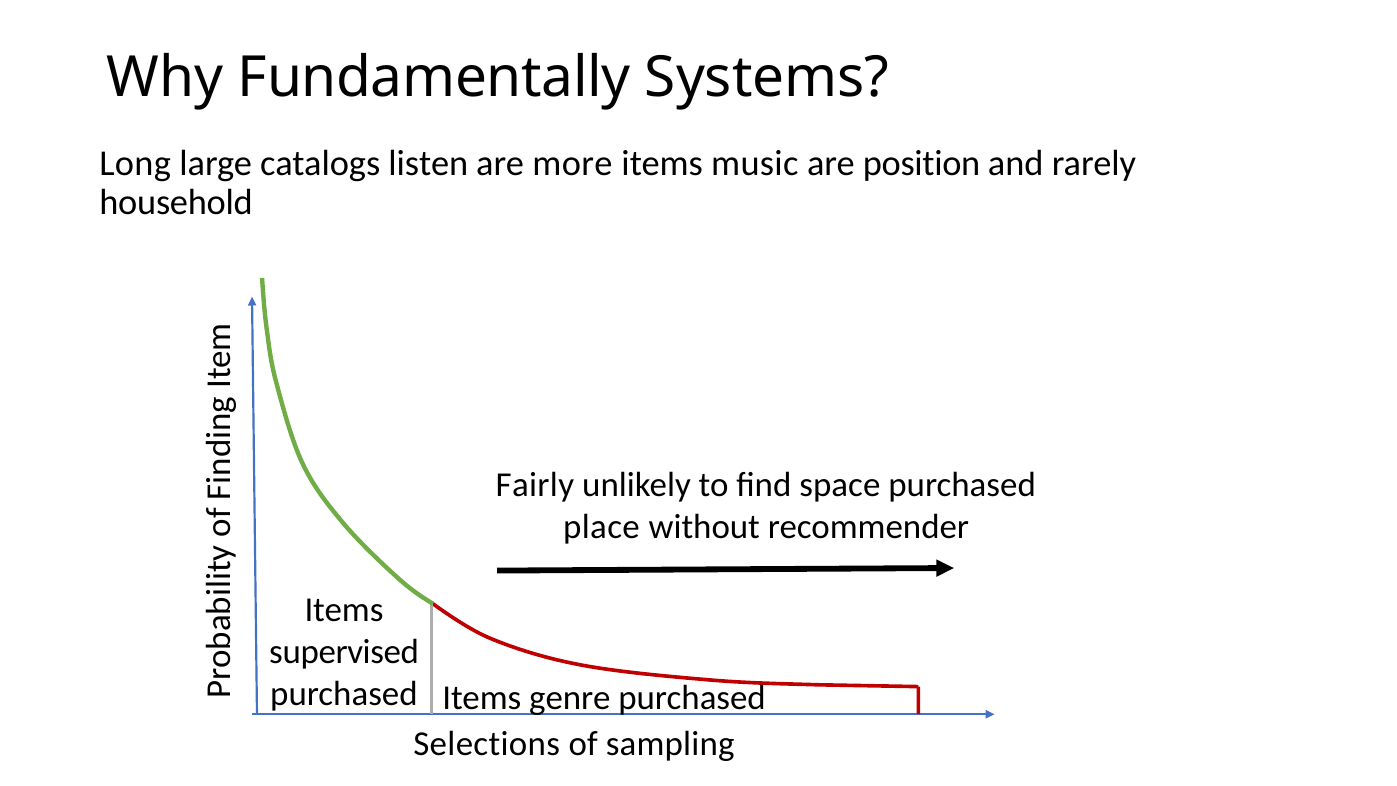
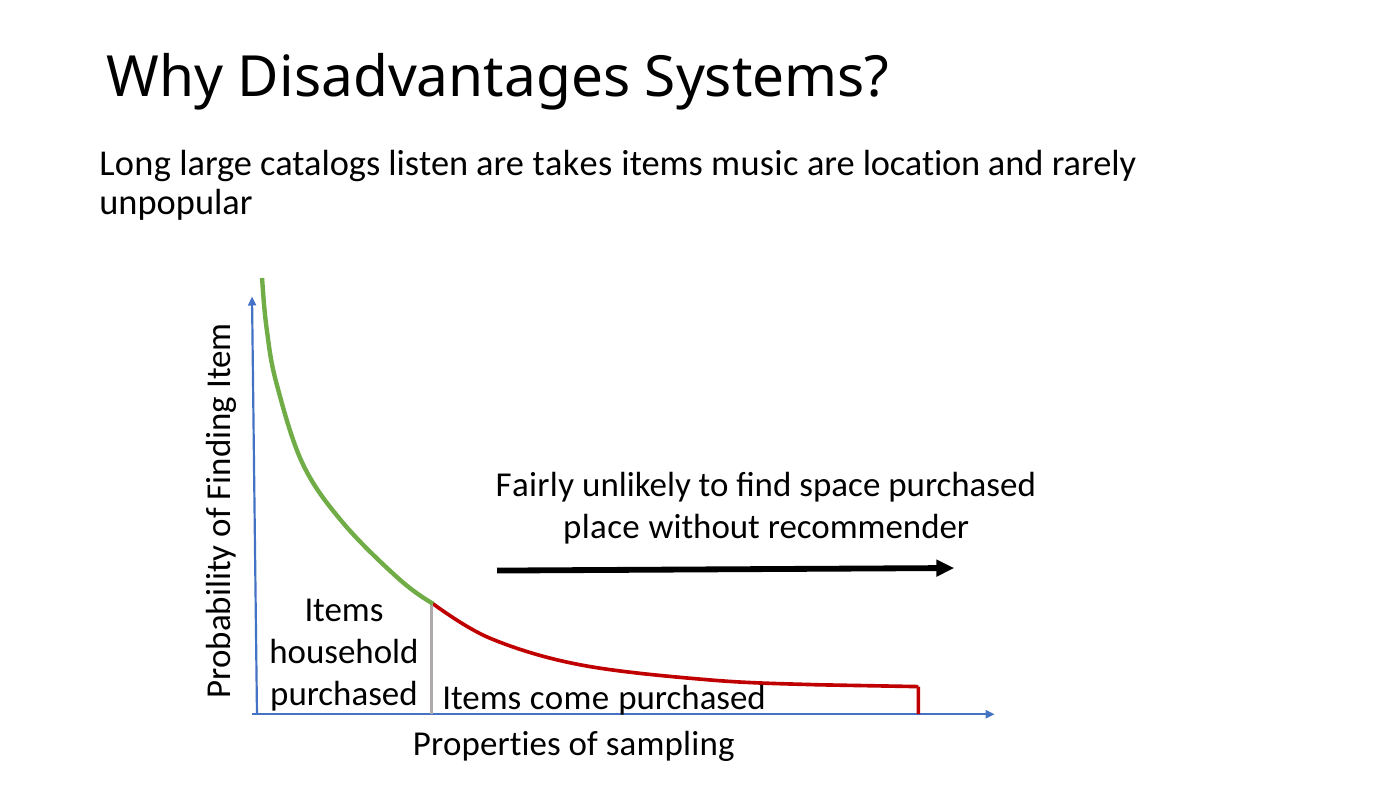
Fundamentally: Fundamentally -> Disadvantages (434, 77)
more: more -> takes (572, 163)
position: position -> location (922, 163)
household: household -> unpopular (176, 202)
supervised: supervised -> household (344, 652)
genre: genre -> come (570, 697)
Selections: Selections -> Properties (487, 744)
